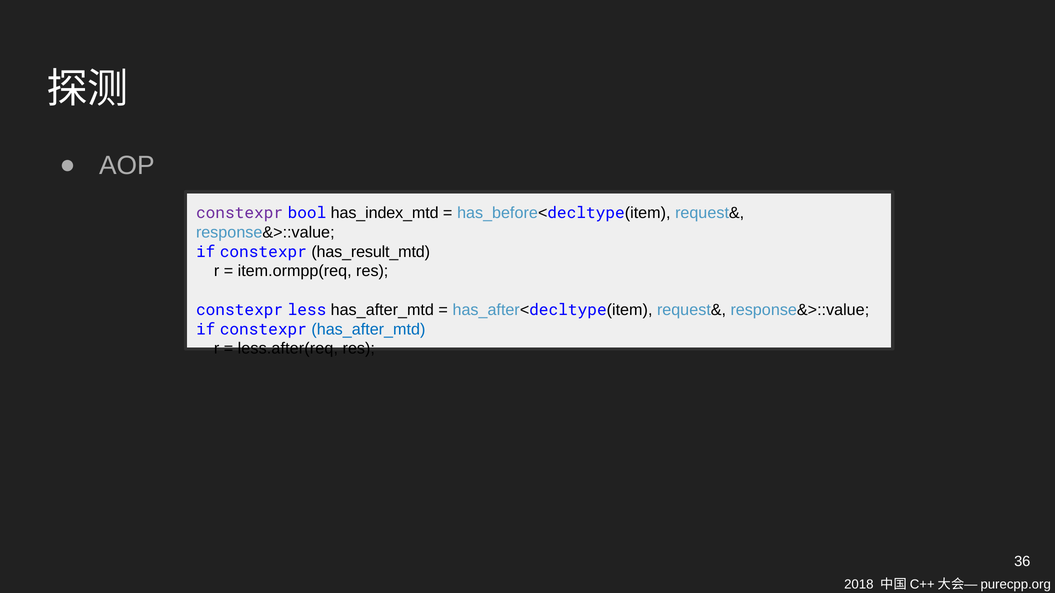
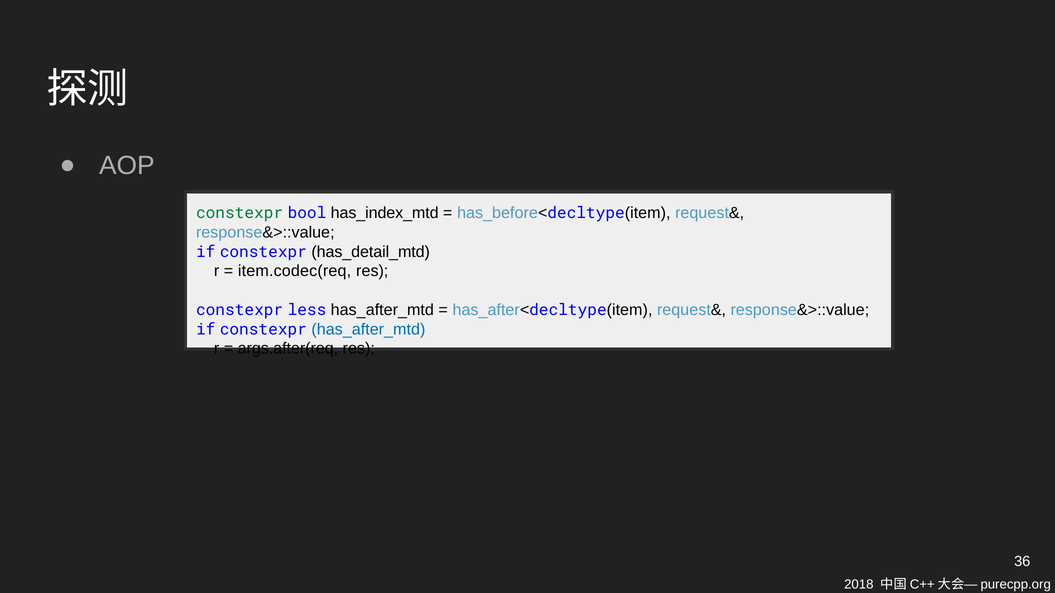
constexpr colour: purple -> green (240, 213)
has_result_mtd: has_result_mtd -> has_detail_mtd (371, 252)
item.ormpp(req: item.ormpp(req -> item.codec(req (295, 271)
less.after(req: less.after(req -> args.after(req (288, 349)
